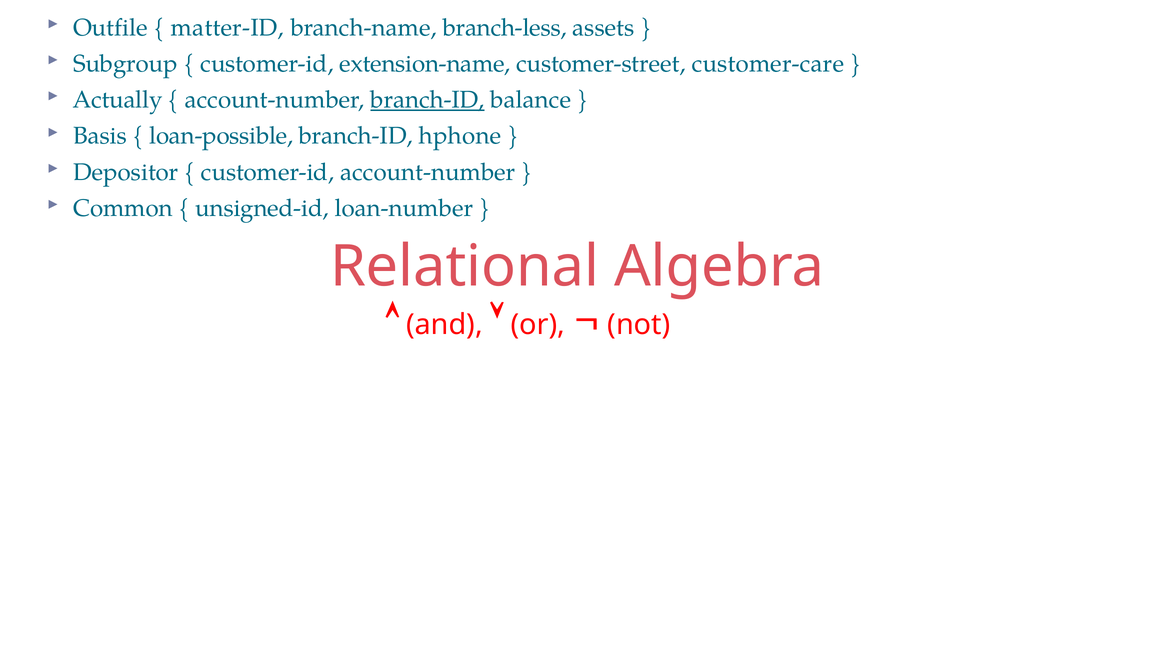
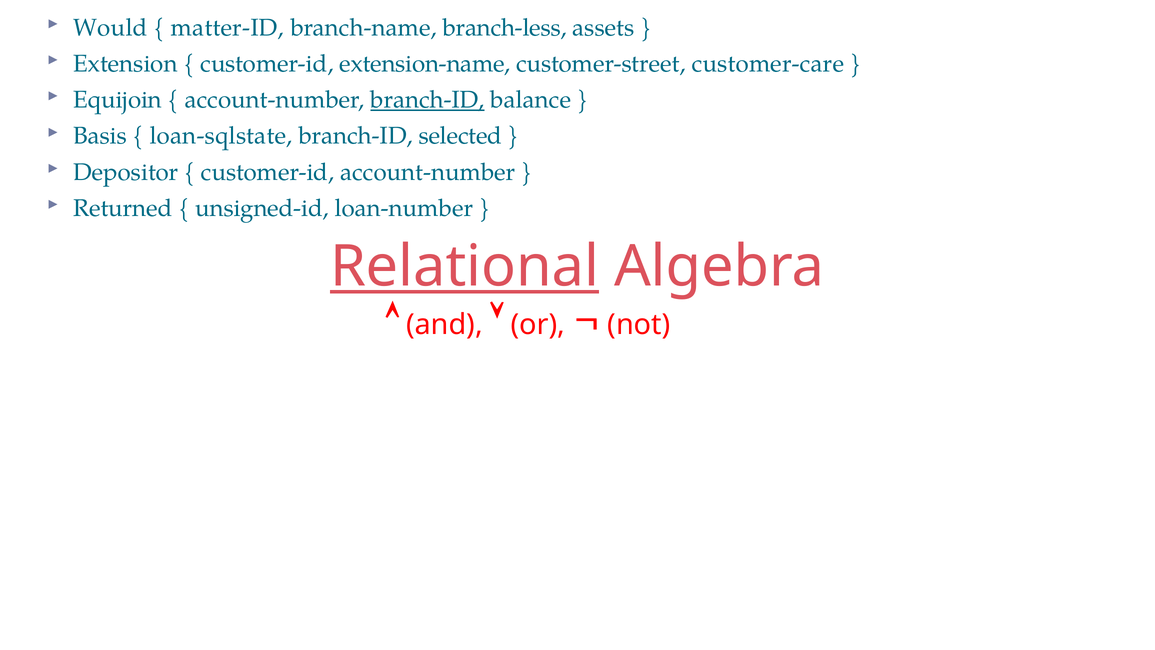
Outfile: Outfile -> Would (110, 28)
Subgroup: Subgroup -> Extension (125, 64)
Actually: Actually -> Equijoin (118, 100)
loan-possible: loan-possible -> loan-sqlstate (221, 136)
hphone: hphone -> selected (460, 136)
Common: Common -> Returned (123, 208)
Relational underline: none -> present (465, 267)
